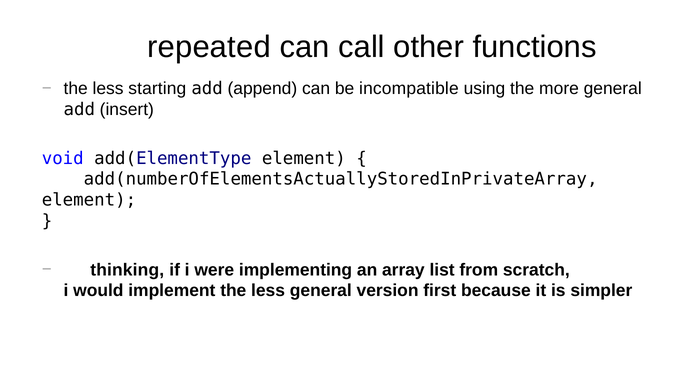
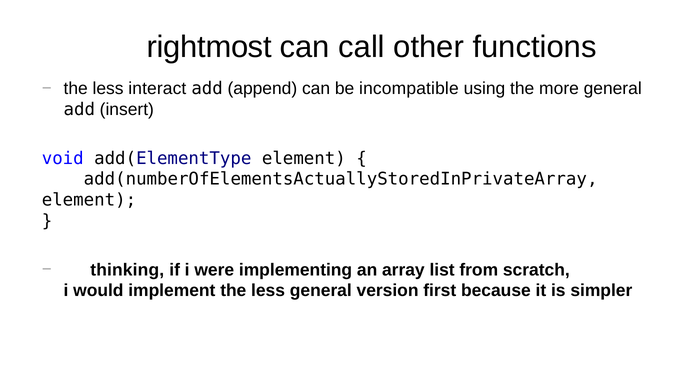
repeated: repeated -> rightmost (209, 47)
starting: starting -> interact (157, 89)
